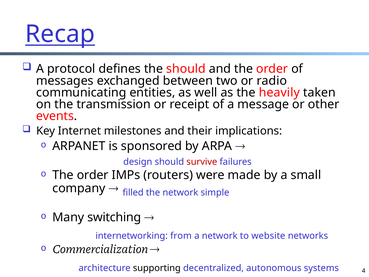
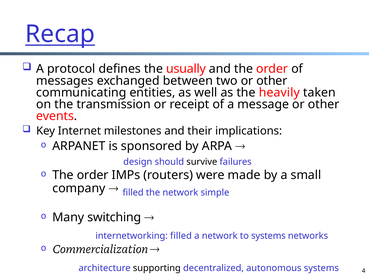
the should: should -> usually (186, 69)
two or radio: radio -> other (272, 81)
survive colour: red -> black (202, 162)
internetworking from: from -> filled (181, 236)
to website: website -> systems (268, 236)
